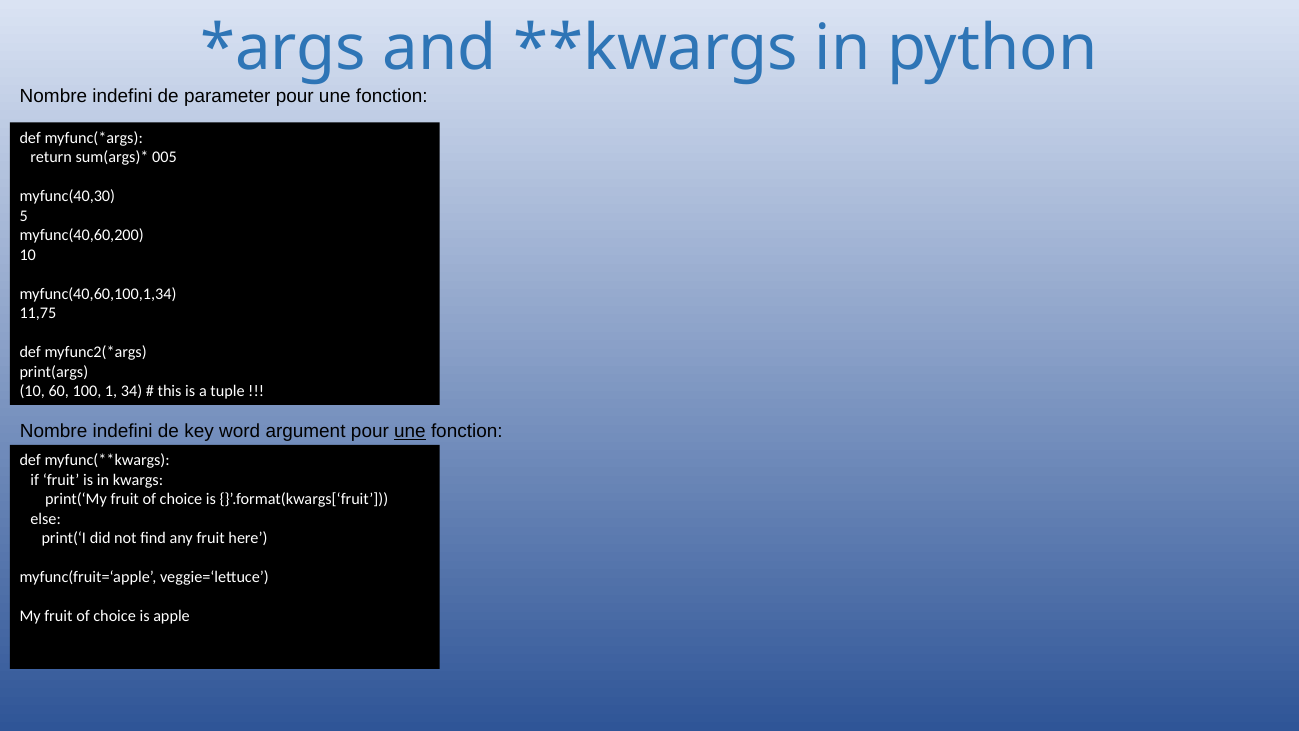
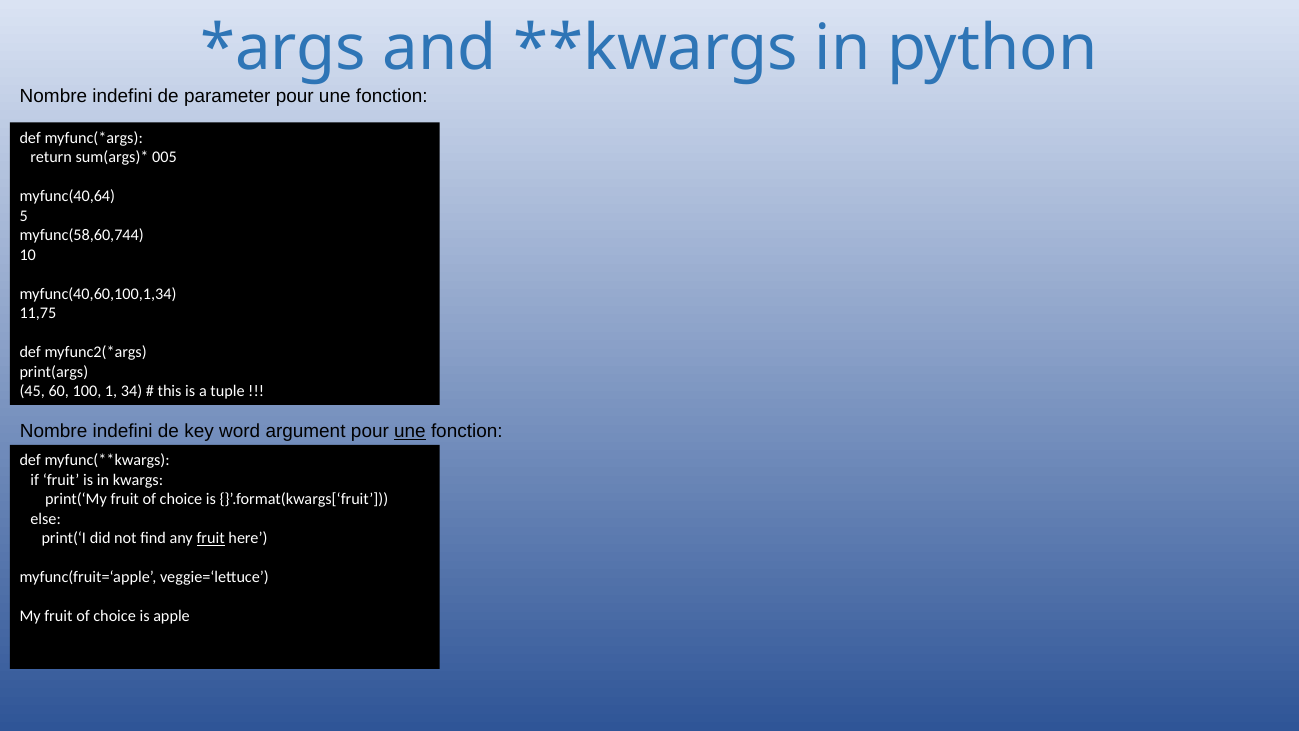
myfunc(40,30: myfunc(40,30 -> myfunc(40,64 (67, 197)
myfunc(40,60,200: myfunc(40,60,200 -> myfunc(58,60,744 (82, 235)
10: 10 -> 45 (32, 391)
fruit underline: none -> present (211, 538)
